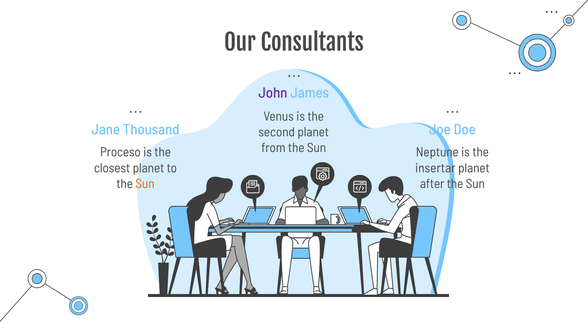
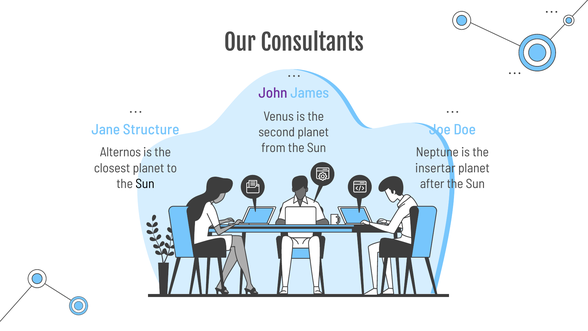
Thousand: Thousand -> Structure (151, 130)
Proceso: Proceso -> Alternos (120, 152)
Sun colour: orange -> black (145, 184)
